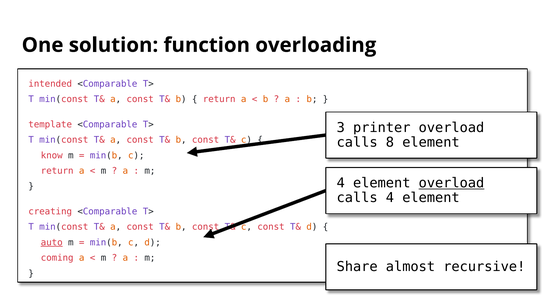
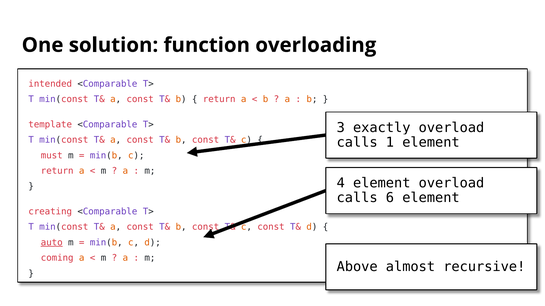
printer: printer -> exactly (382, 128)
8: 8 -> 1 (390, 143)
know: know -> must (52, 156)
overload underline: present -> none (451, 183)
calls 4: 4 -> 6 (390, 198)
Share: Share -> Above (357, 267)
